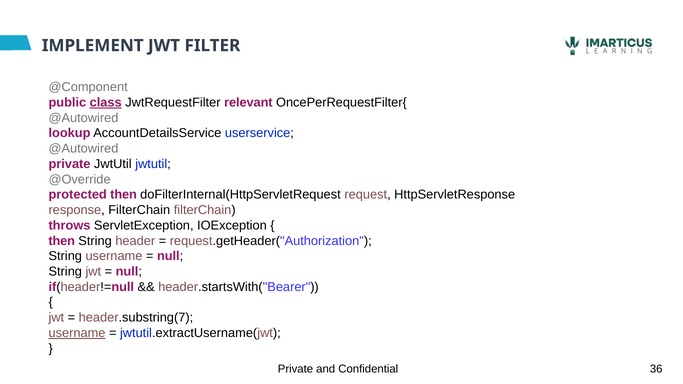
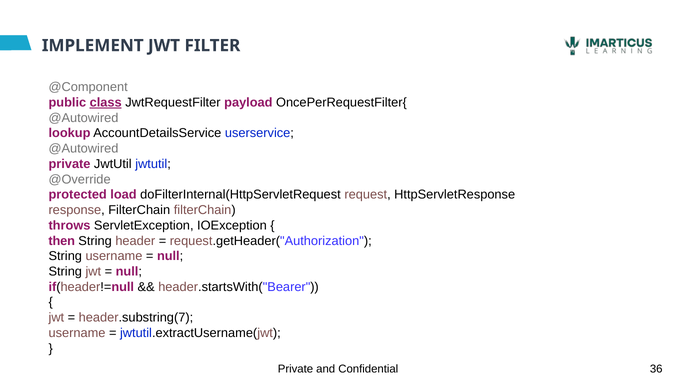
relevant: relevant -> payload (248, 103)
protected then: then -> load (123, 195)
username underline: present -> none (77, 333)
